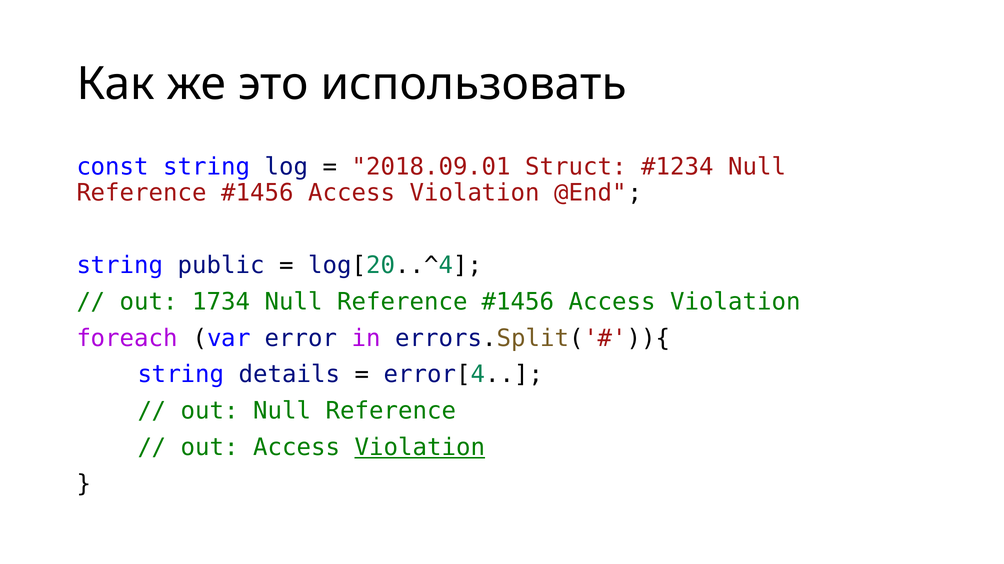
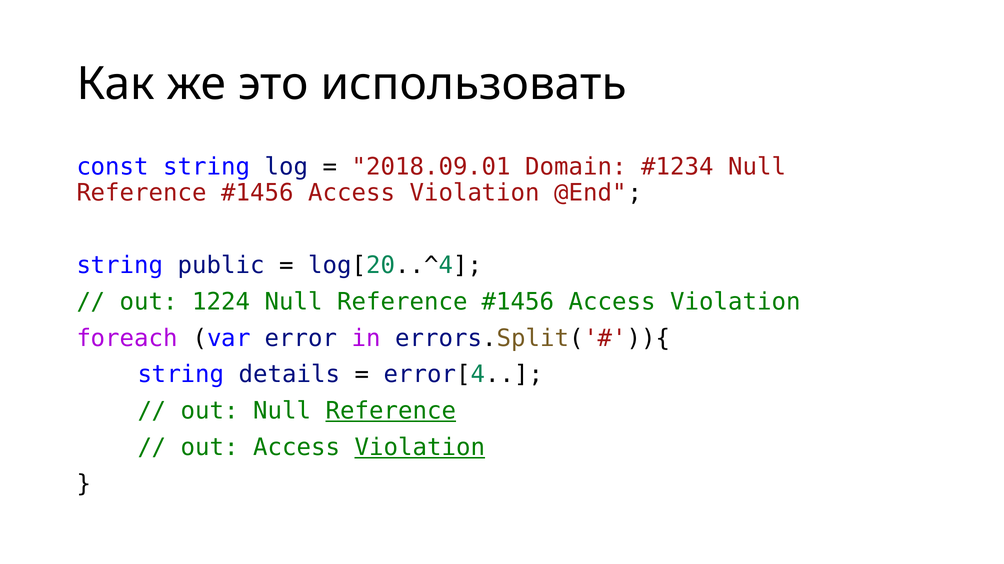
Struct: Struct -> Domain (576, 167)
1734: 1734 -> 1224 (221, 302)
Reference underline: none -> present (391, 411)
